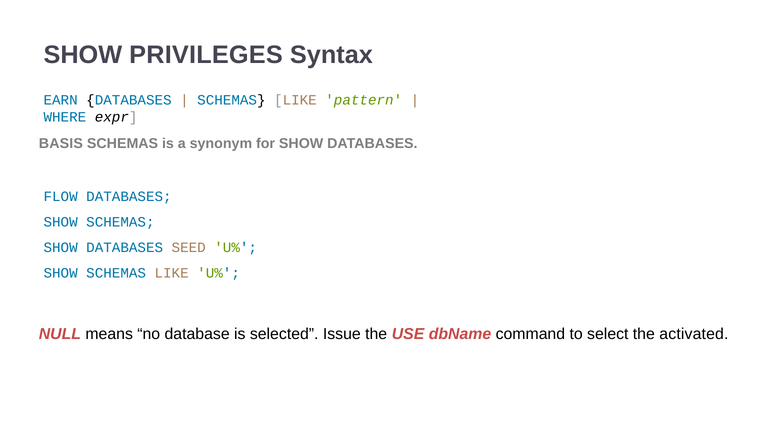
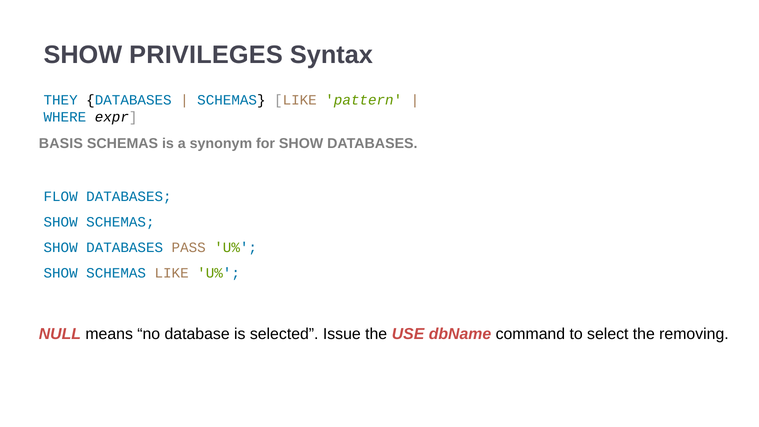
EARN: EARN -> THEY (61, 100)
SEED: SEED -> PASS (189, 248)
activated: activated -> removing (694, 334)
